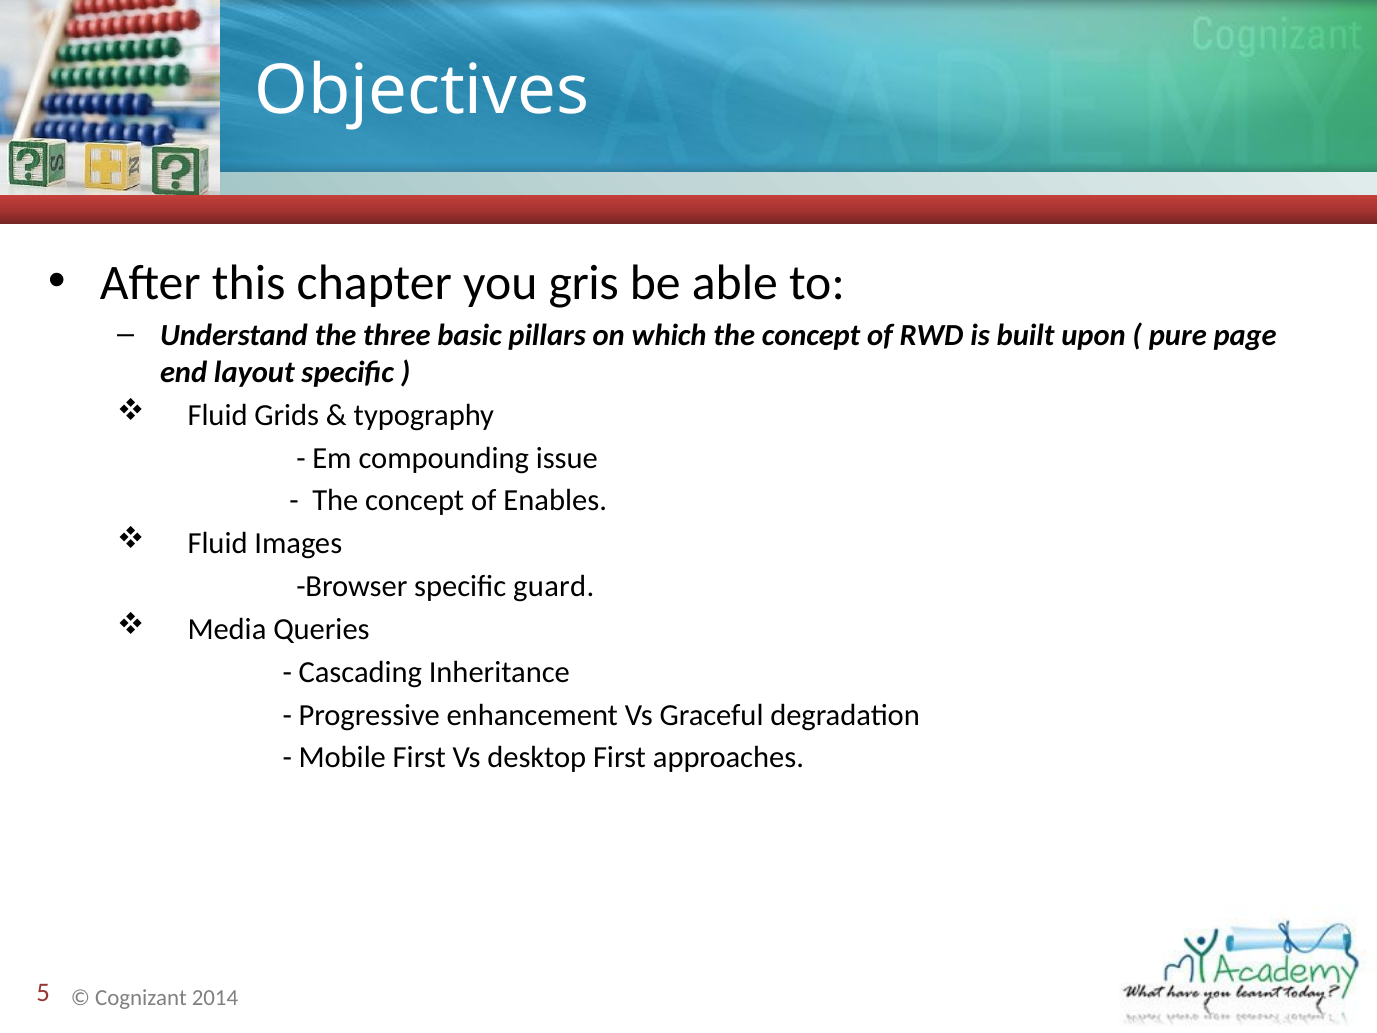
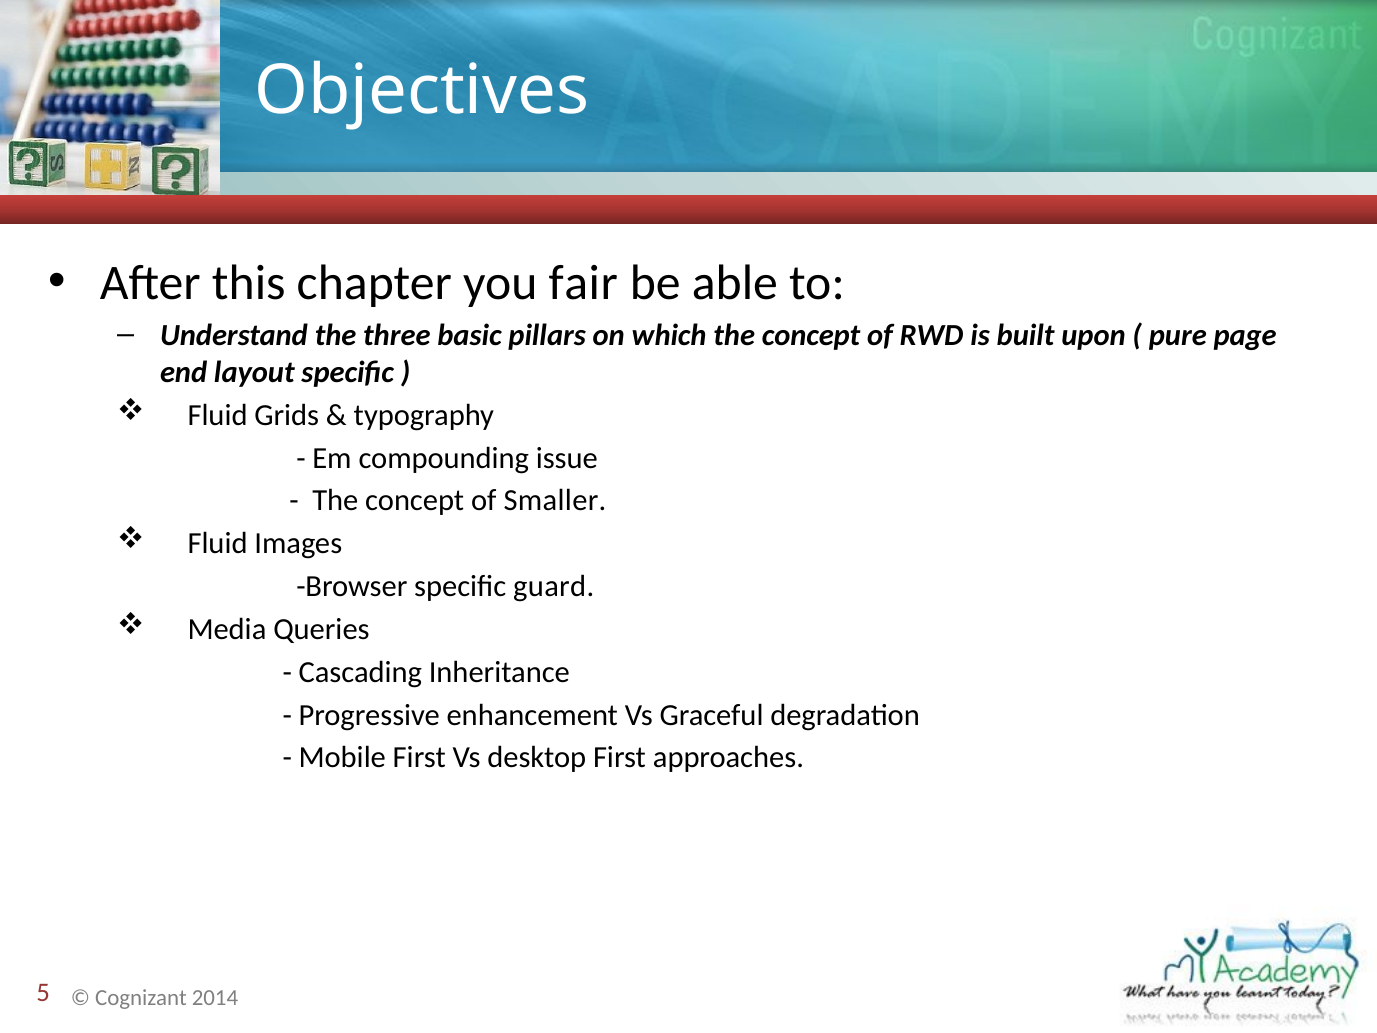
gris: gris -> fair (583, 283)
Enables: Enables -> Smaller (555, 501)
